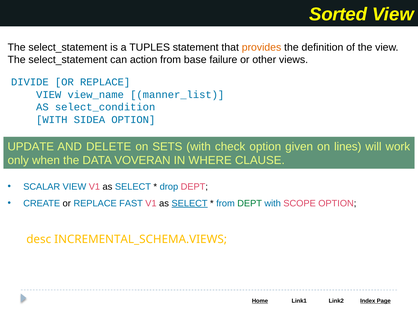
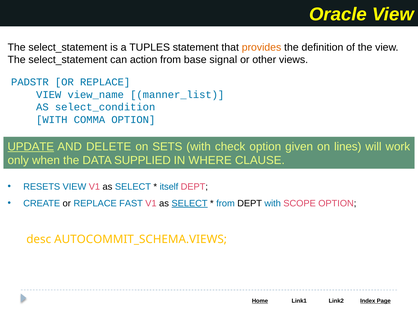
Sorted: Sorted -> Oracle (338, 15)
failure: failure -> signal (223, 60)
DIVIDE: DIVIDE -> PADSTR (30, 82)
SIDEA: SIDEA -> COMMA (89, 120)
UPDATE underline: none -> present (31, 147)
VOVERAN: VOVERAN -> SUPPLIED (142, 161)
SCALAR: SCALAR -> RESETS (42, 187)
drop: drop -> itself (169, 187)
DEPT colour: green -> black (250, 204)
INCREMENTAL_SCHEMA.VIEWS: INCREMENTAL_SCHEMA.VIEWS -> AUTOCOMMIT_SCHEMA.VIEWS (141, 240)
